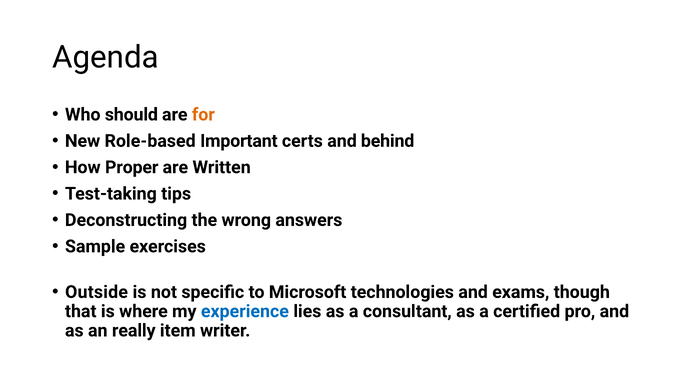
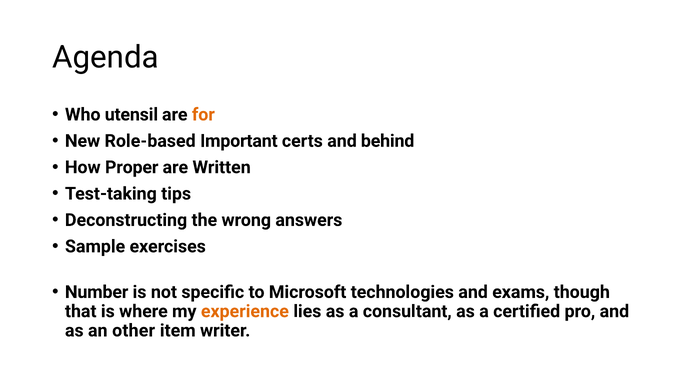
should: should -> utensil (131, 114)
Outside: Outside -> Number (97, 292)
experience colour: blue -> orange (245, 311)
really: really -> other (134, 330)
